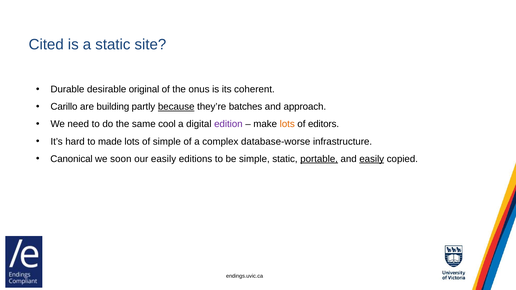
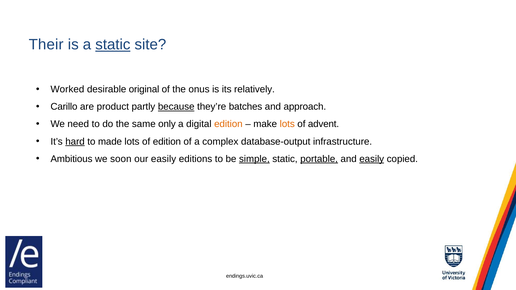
Cited: Cited -> Their (46, 45)
static underline: none -> present (113, 45)
Durable: Durable -> Worked (67, 89)
coherent: coherent -> relatively (254, 89)
building: building -> product (113, 107)
cool: cool -> only (167, 124)
edition colour: purple -> orange (228, 124)
editors: editors -> advent (324, 124)
hard underline: none -> present (75, 142)
of simple: simple -> edition (167, 142)
database-worse: database-worse -> database-output (276, 142)
Canonical: Canonical -> Ambitious (71, 159)
simple underline: none -> present (254, 159)
